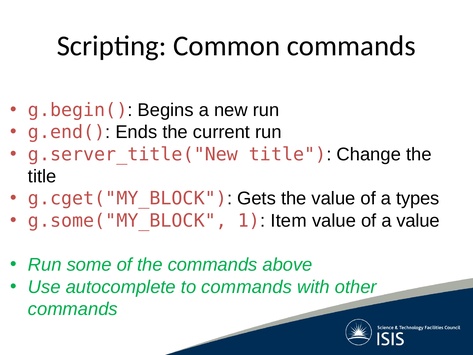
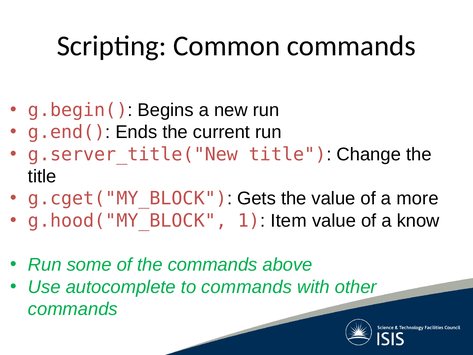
types: types -> more (418, 198)
g.some("MY_BLOCK: g.some("MY_BLOCK -> g.hood("MY_BLOCK (127, 221)
a value: value -> know (418, 221)
